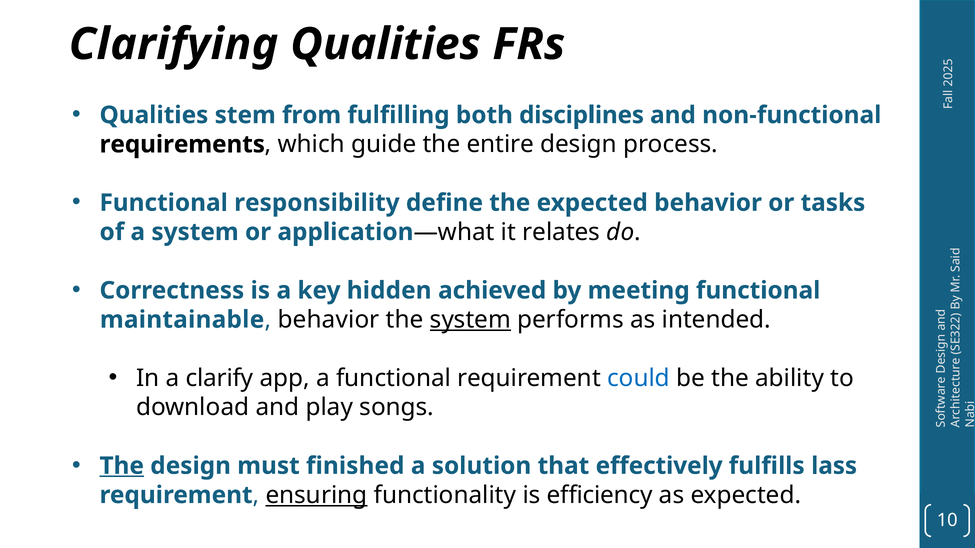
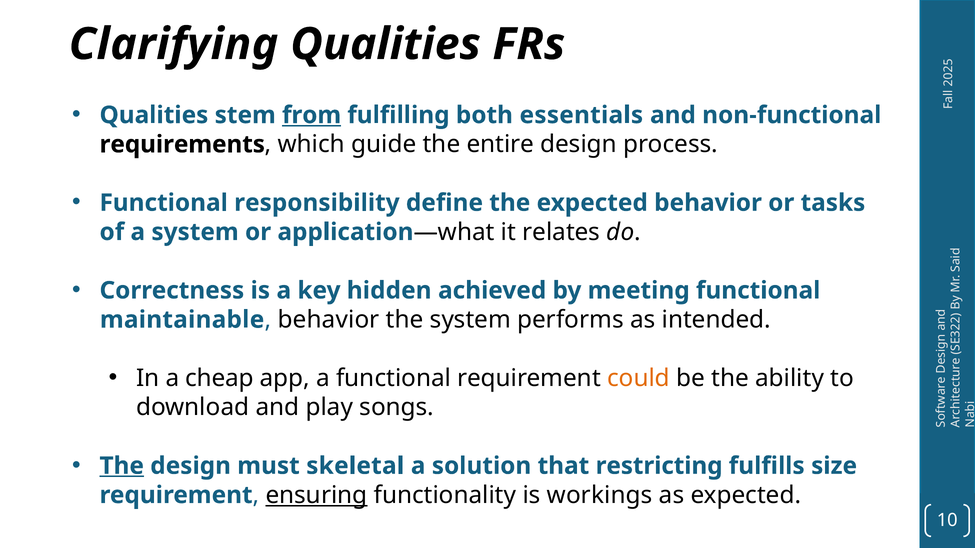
from underline: none -> present (312, 115)
disciplines: disciplines -> essentials (581, 115)
system underline: present -> none (470, 320)
clarify: clarify -> cheap (220, 378)
could colour: blue -> orange (639, 378)
finished: finished -> skeletal (355, 466)
effectively: effectively -> restricting (659, 466)
lass: lass -> size (834, 466)
efficiency: efficiency -> workings (600, 495)
